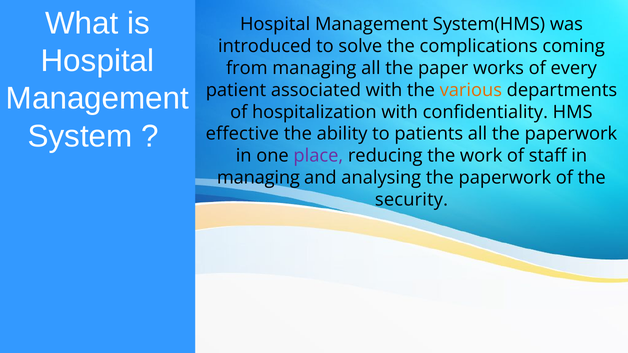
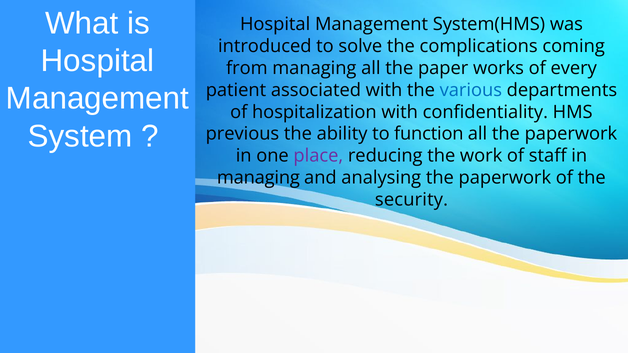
various colour: orange -> blue (471, 90)
effective: effective -> previous (242, 134)
patients: patients -> function (429, 134)
